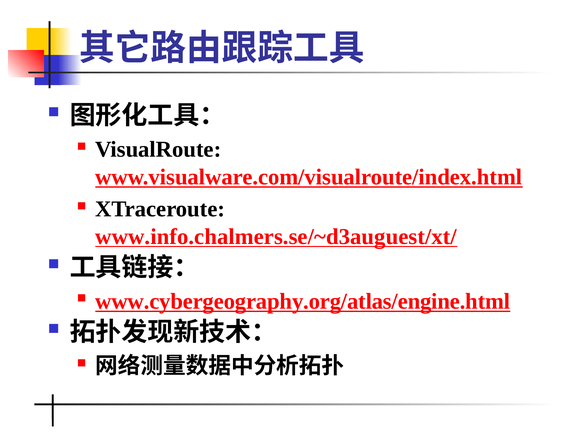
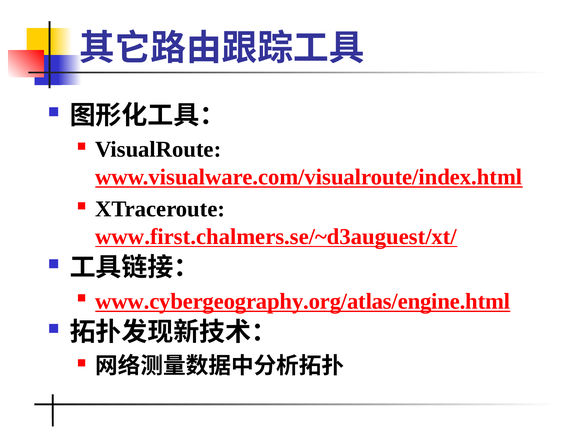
www.info.chalmers.se/~d3auguest/xt/: www.info.chalmers.se/~d3auguest/xt/ -> www.first.chalmers.se/~d3auguest/xt/ (276, 237)
